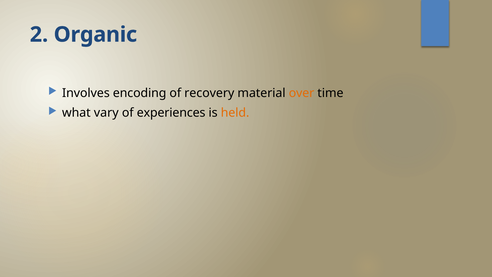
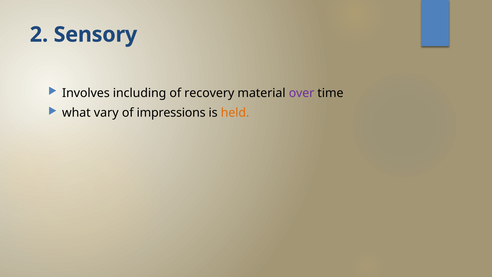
Organic: Organic -> Sensory (95, 35)
encoding: encoding -> including (140, 93)
over colour: orange -> purple (302, 93)
experiences: experiences -> impressions (171, 113)
